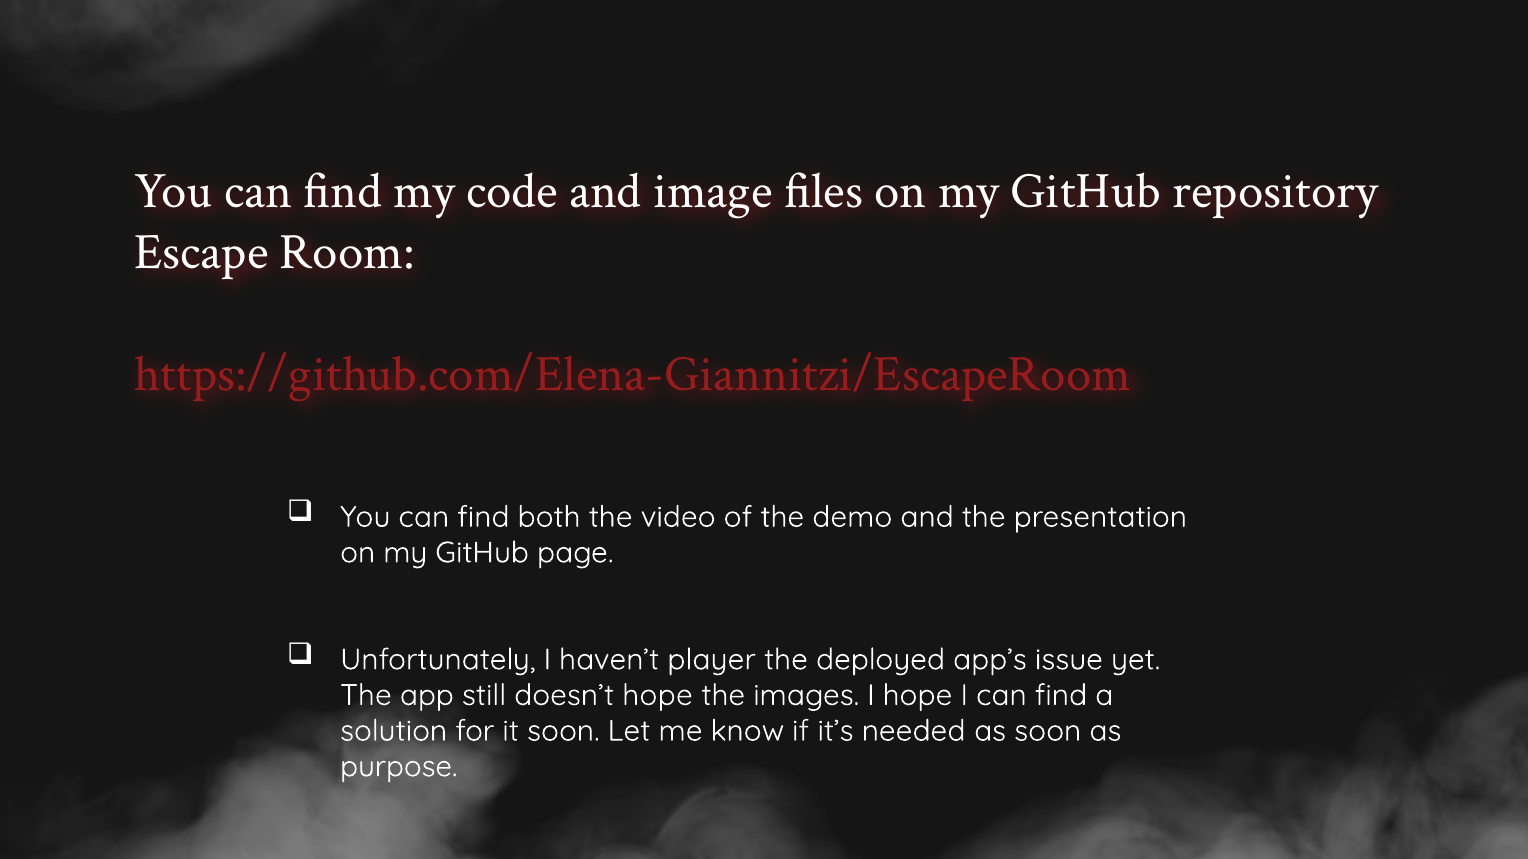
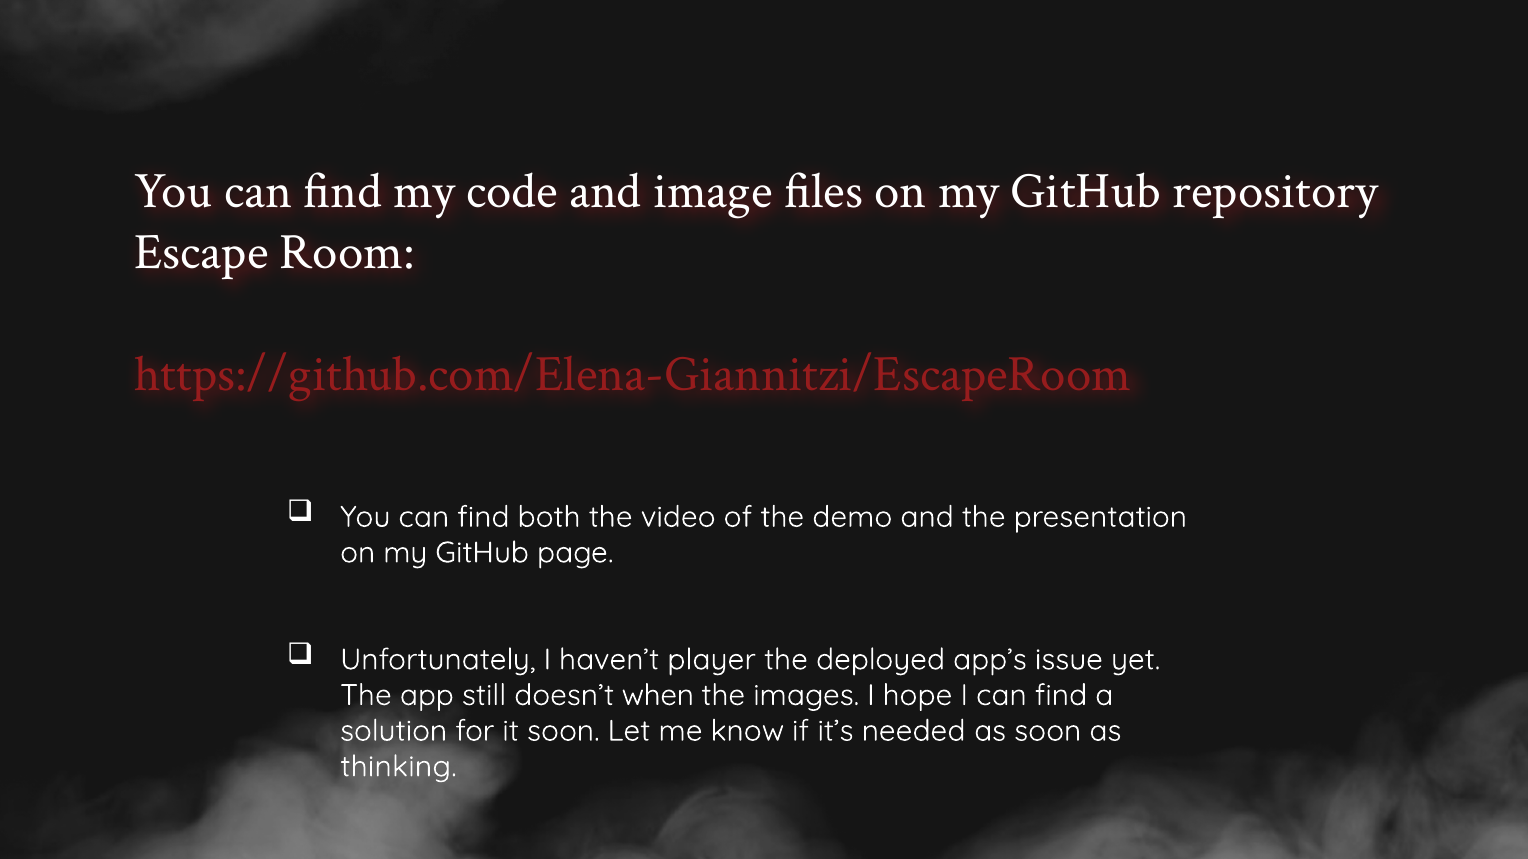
doesn’t hope: hope -> when (658, 696)
purpose: purpose -> thinking (398, 767)
